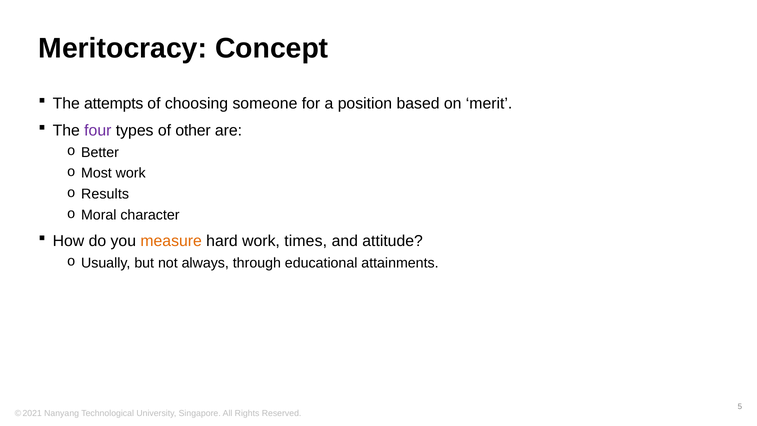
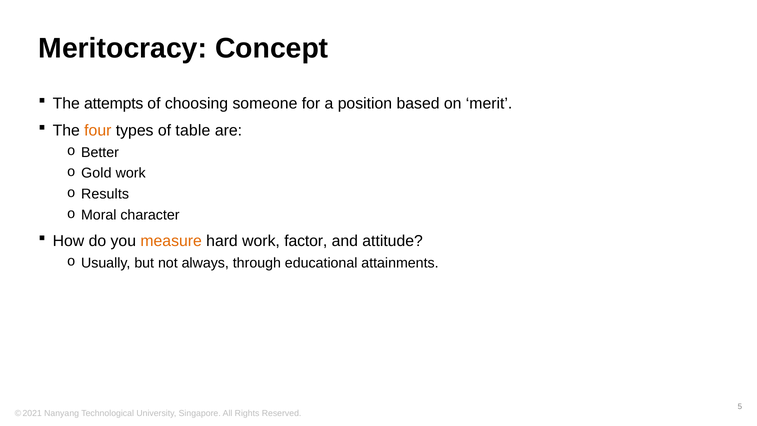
four colour: purple -> orange (98, 130)
other: other -> table (193, 130)
Most: Most -> Gold (96, 173)
times: times -> factor (306, 241)
